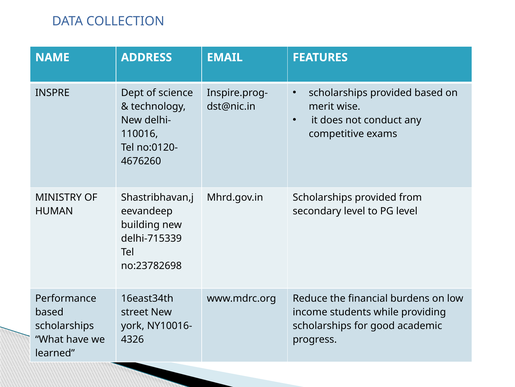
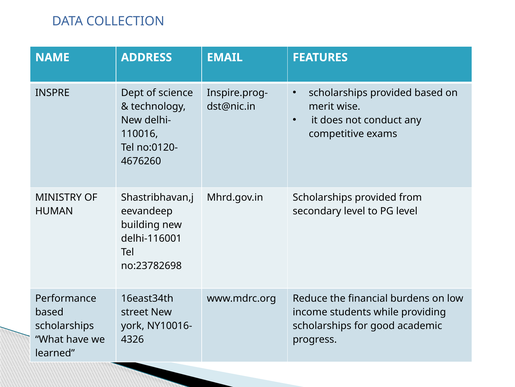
delhi-715339: delhi-715339 -> delhi-116001 (151, 238)
